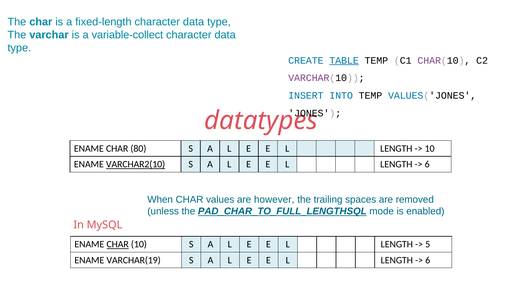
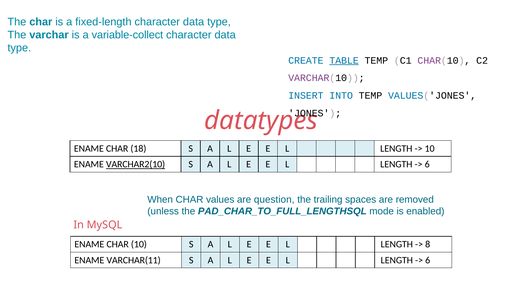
80: 80 -> 18 (138, 148)
however: however -> question (274, 199)
PAD_CHAR_TO_FULL_LENGTHSQL underline: present -> none (282, 211)
CHAR underline: present -> none (118, 244)
5: 5 -> 8 (428, 244)
VARCHAR(19: VARCHAR(19 -> VARCHAR(11 (134, 260)
